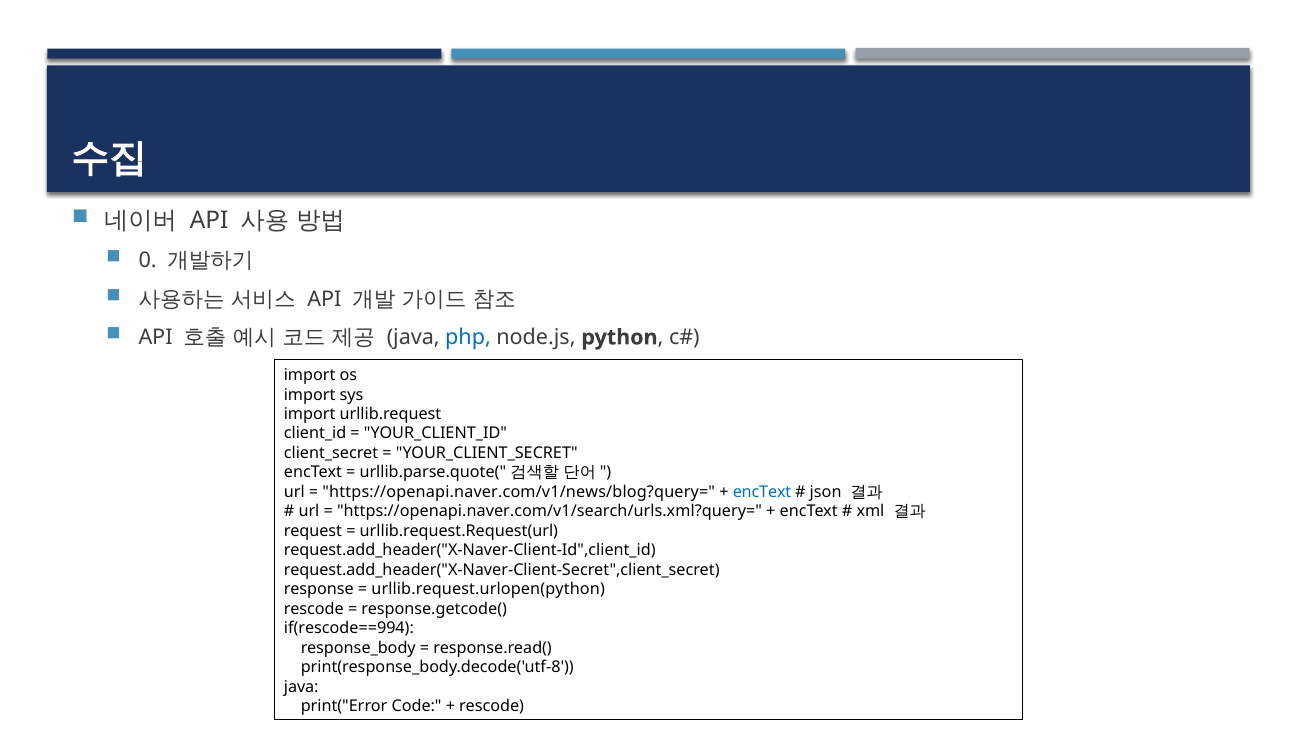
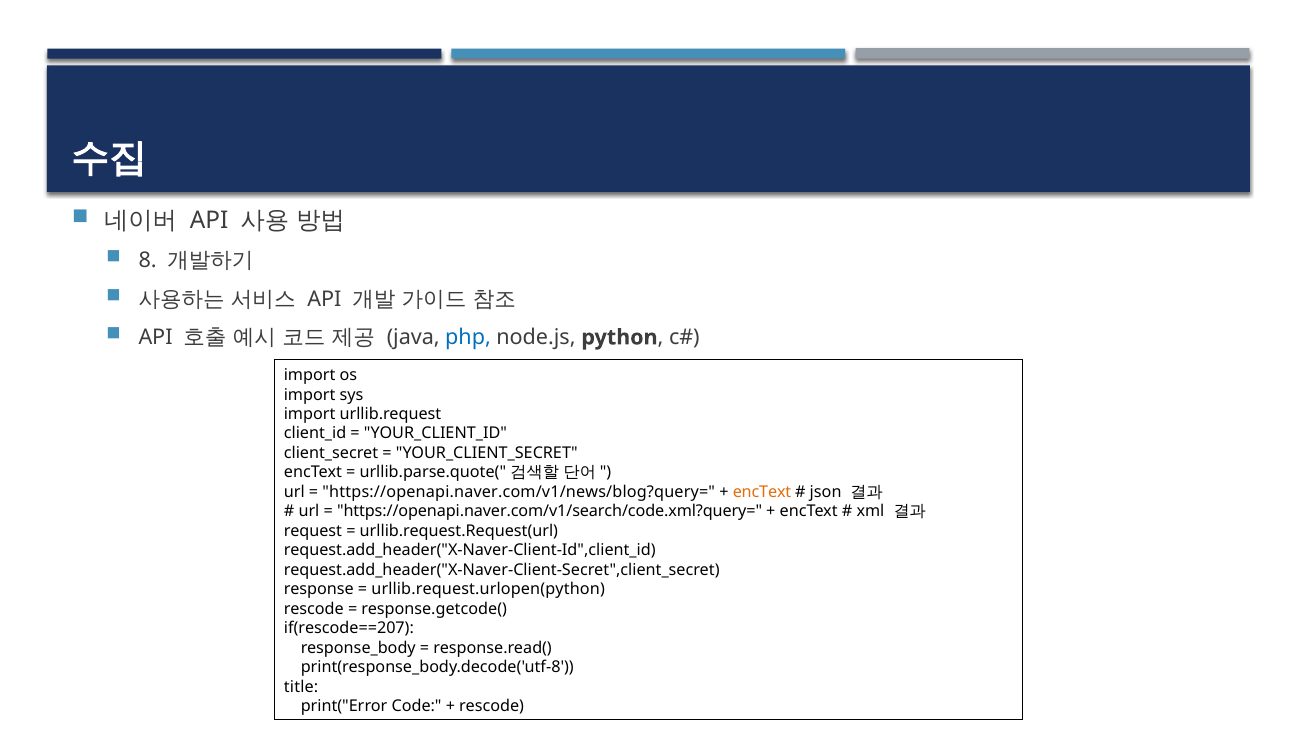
0: 0 -> 8 (148, 260)
encText colour: blue -> orange (762, 492)
https://openapi.naver.com/v1/search/urls.xml?query=: https://openapi.naver.com/v1/search/urls.xml?query= -> https://openapi.naver.com/v1/search/code.xml?query= (550, 511)
if(rescode==994: if(rescode==994 -> if(rescode==207 (349, 628)
java: java -> title (301, 686)
